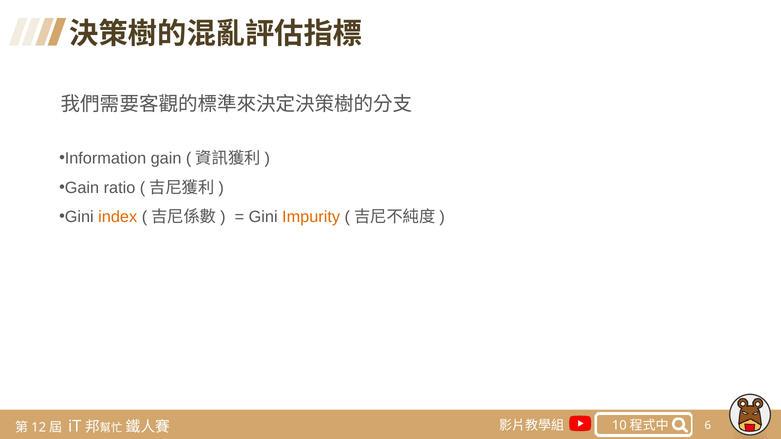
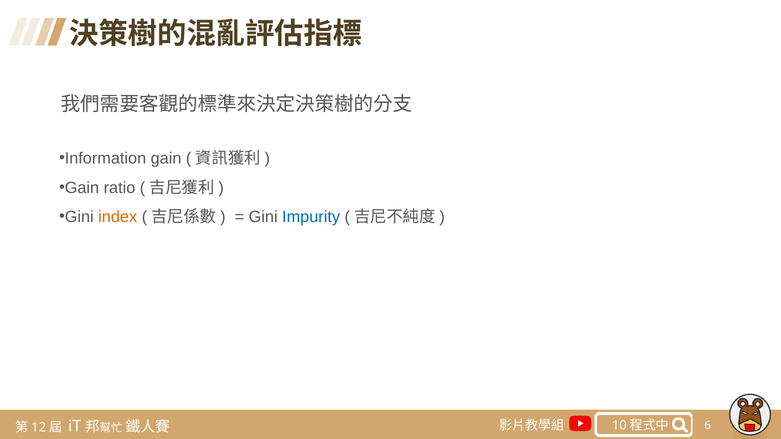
Impurity colour: orange -> blue (311, 217)
